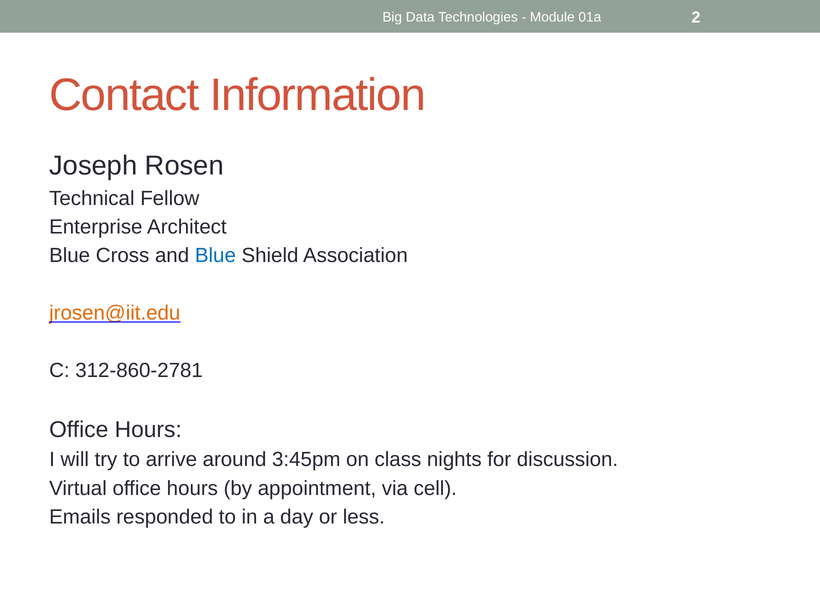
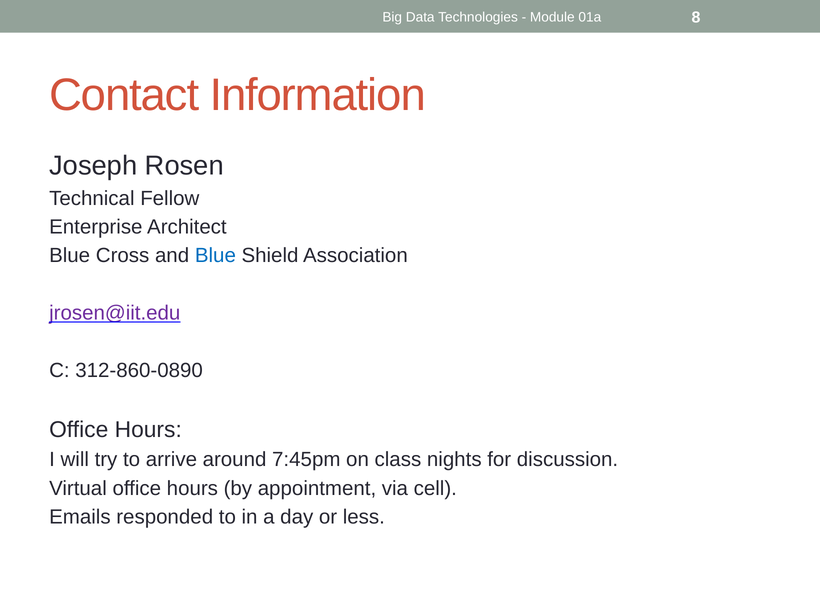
2: 2 -> 8 (696, 17)
jrosen@iit.edu colour: orange -> purple (115, 313)
312-860-2781: 312-860-2781 -> 312-860-0890 (139, 370)
3:45pm: 3:45pm -> 7:45pm (306, 460)
